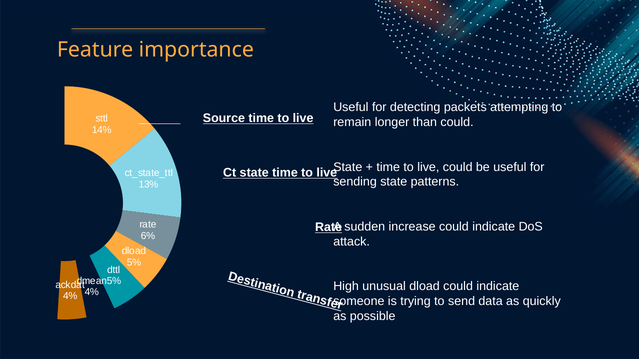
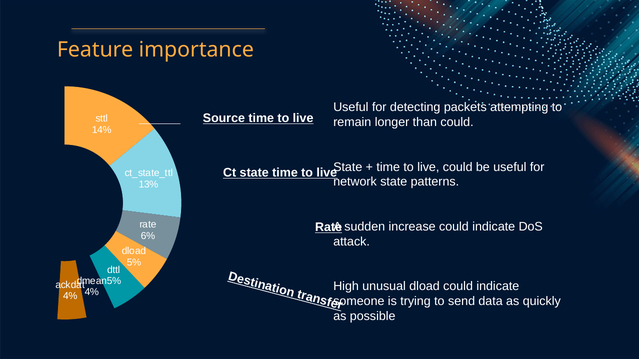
sending: sending -> network (355, 182)
